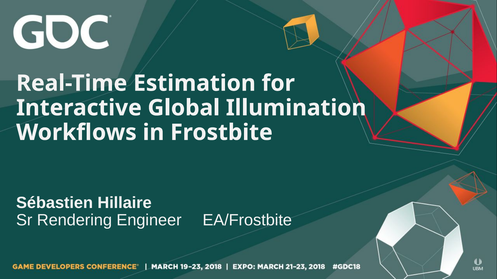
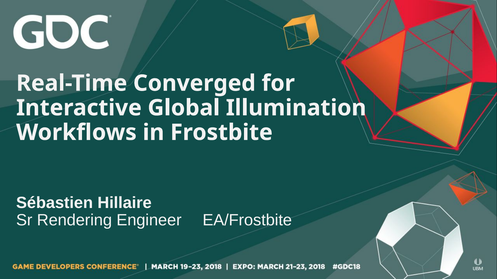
Estimation: Estimation -> Converged (194, 83)
